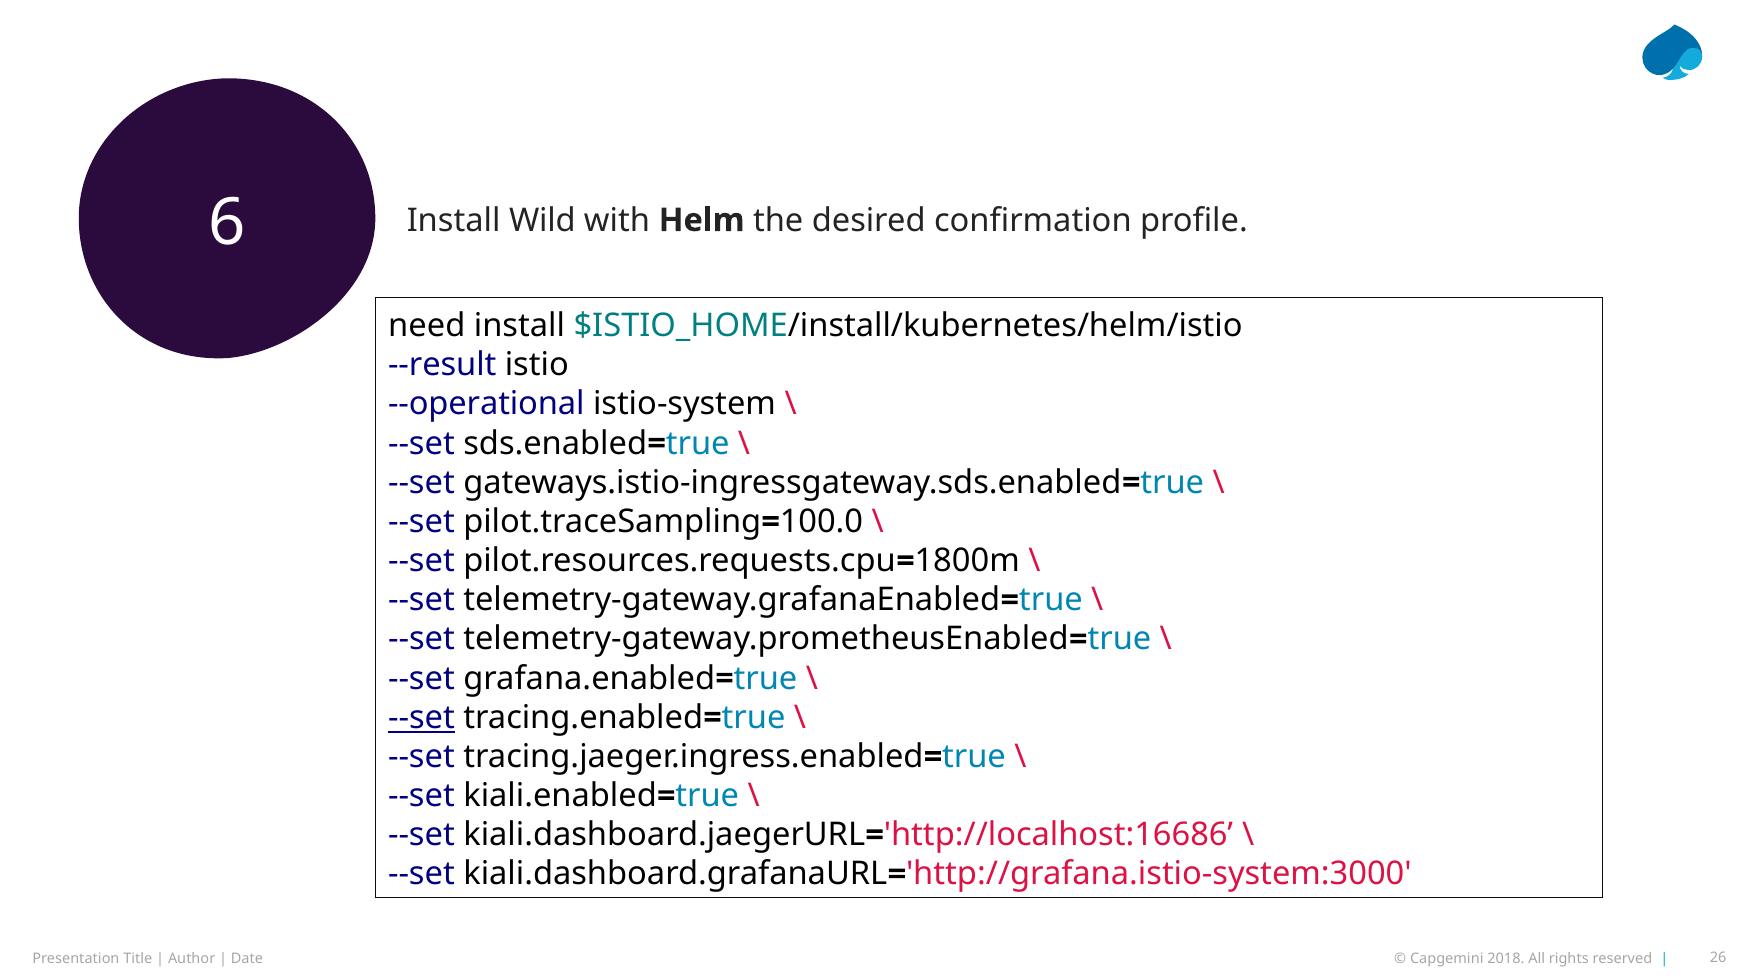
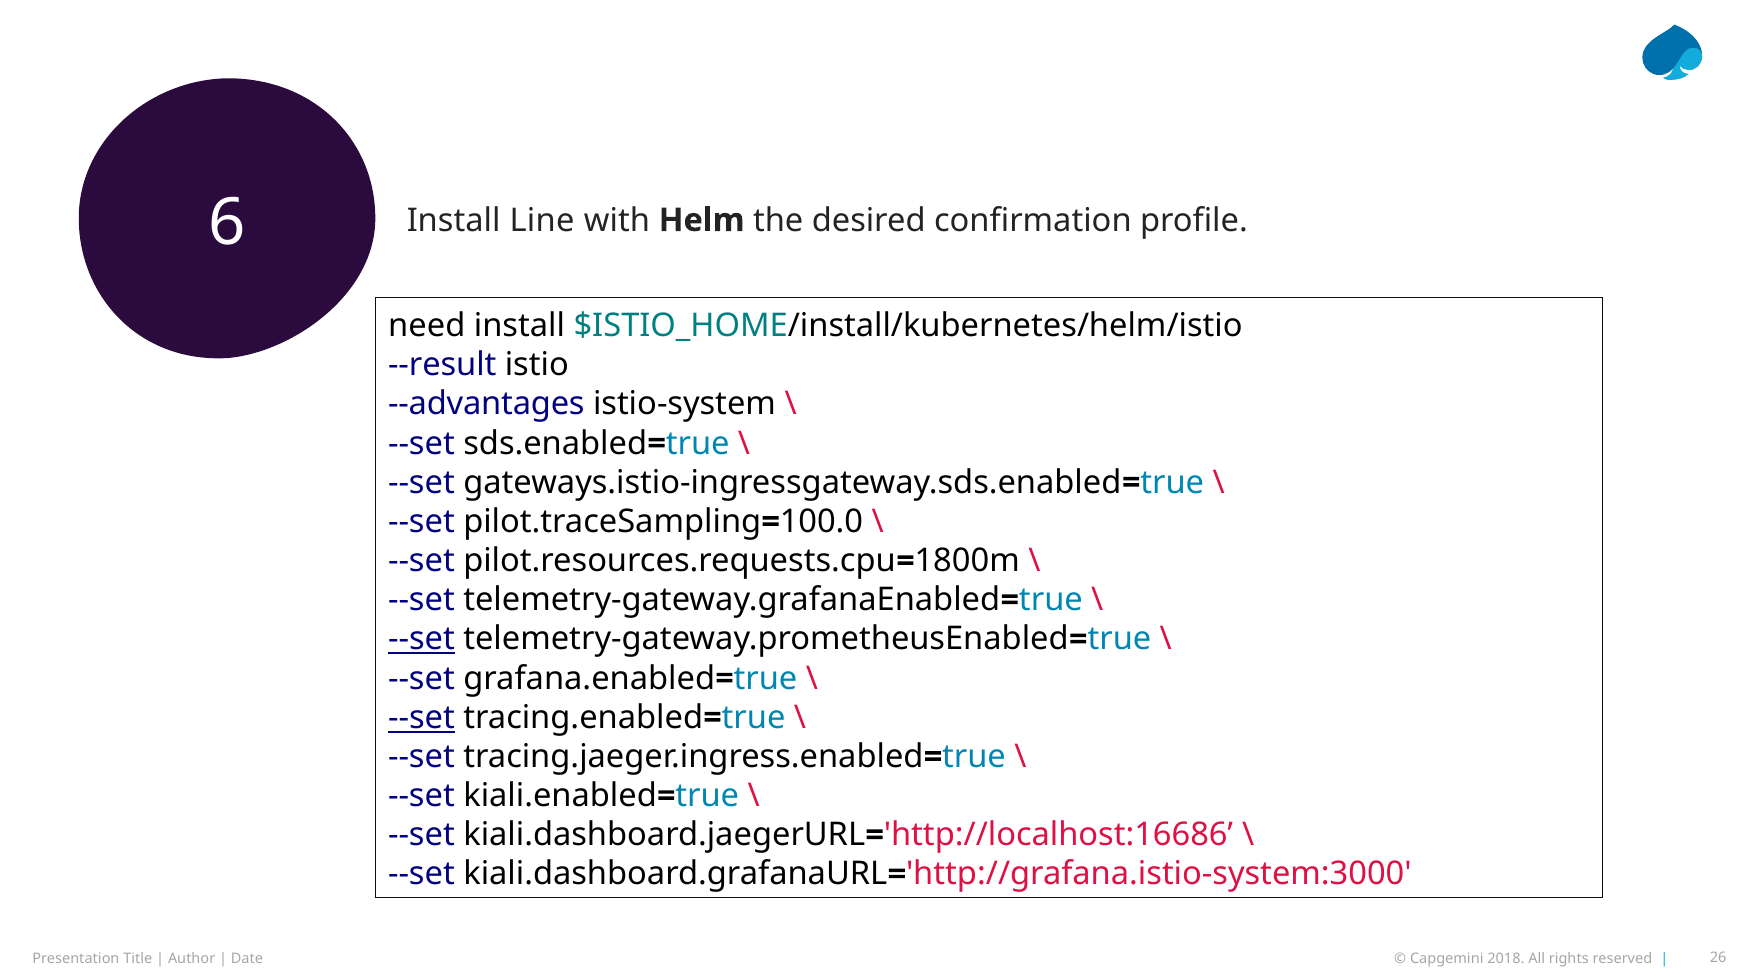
Wild: Wild -> Line (542, 220)
--operational: --operational -> --advantages (486, 404)
--set underline: none -> present (421, 639)
